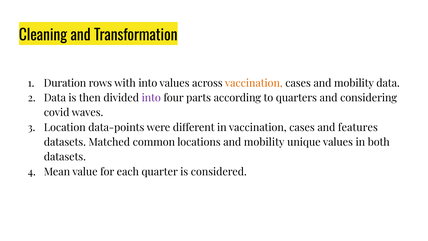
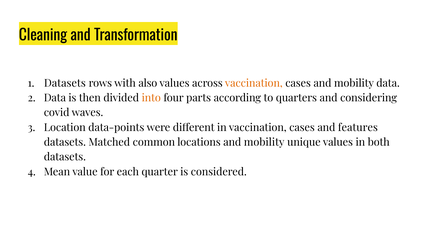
Duration: Duration -> Datasets (65, 83)
with into: into -> also (148, 83)
into colour: purple -> orange (151, 98)
